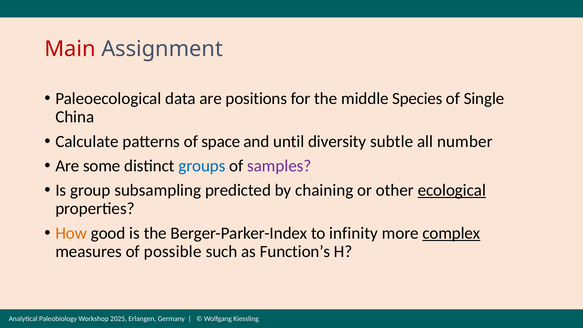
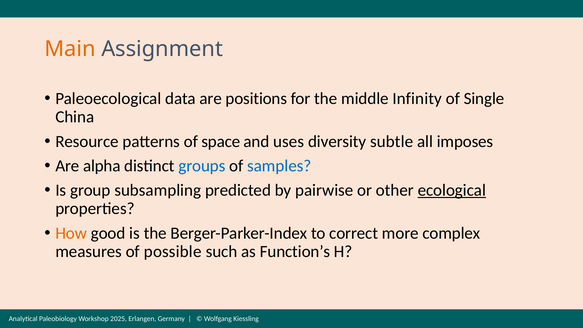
Main colour: red -> orange (70, 49)
Species: Species -> Infinity (417, 99)
Calculate: Calculate -> Resource (87, 141)
until: until -> uses (289, 141)
number: number -> imposes (465, 141)
some: some -> alpha (102, 166)
samples colour: purple -> blue (279, 166)
chaining: chaining -> pairwise (324, 190)
infinity: infinity -> correct (354, 233)
complex underline: present -> none (451, 233)
